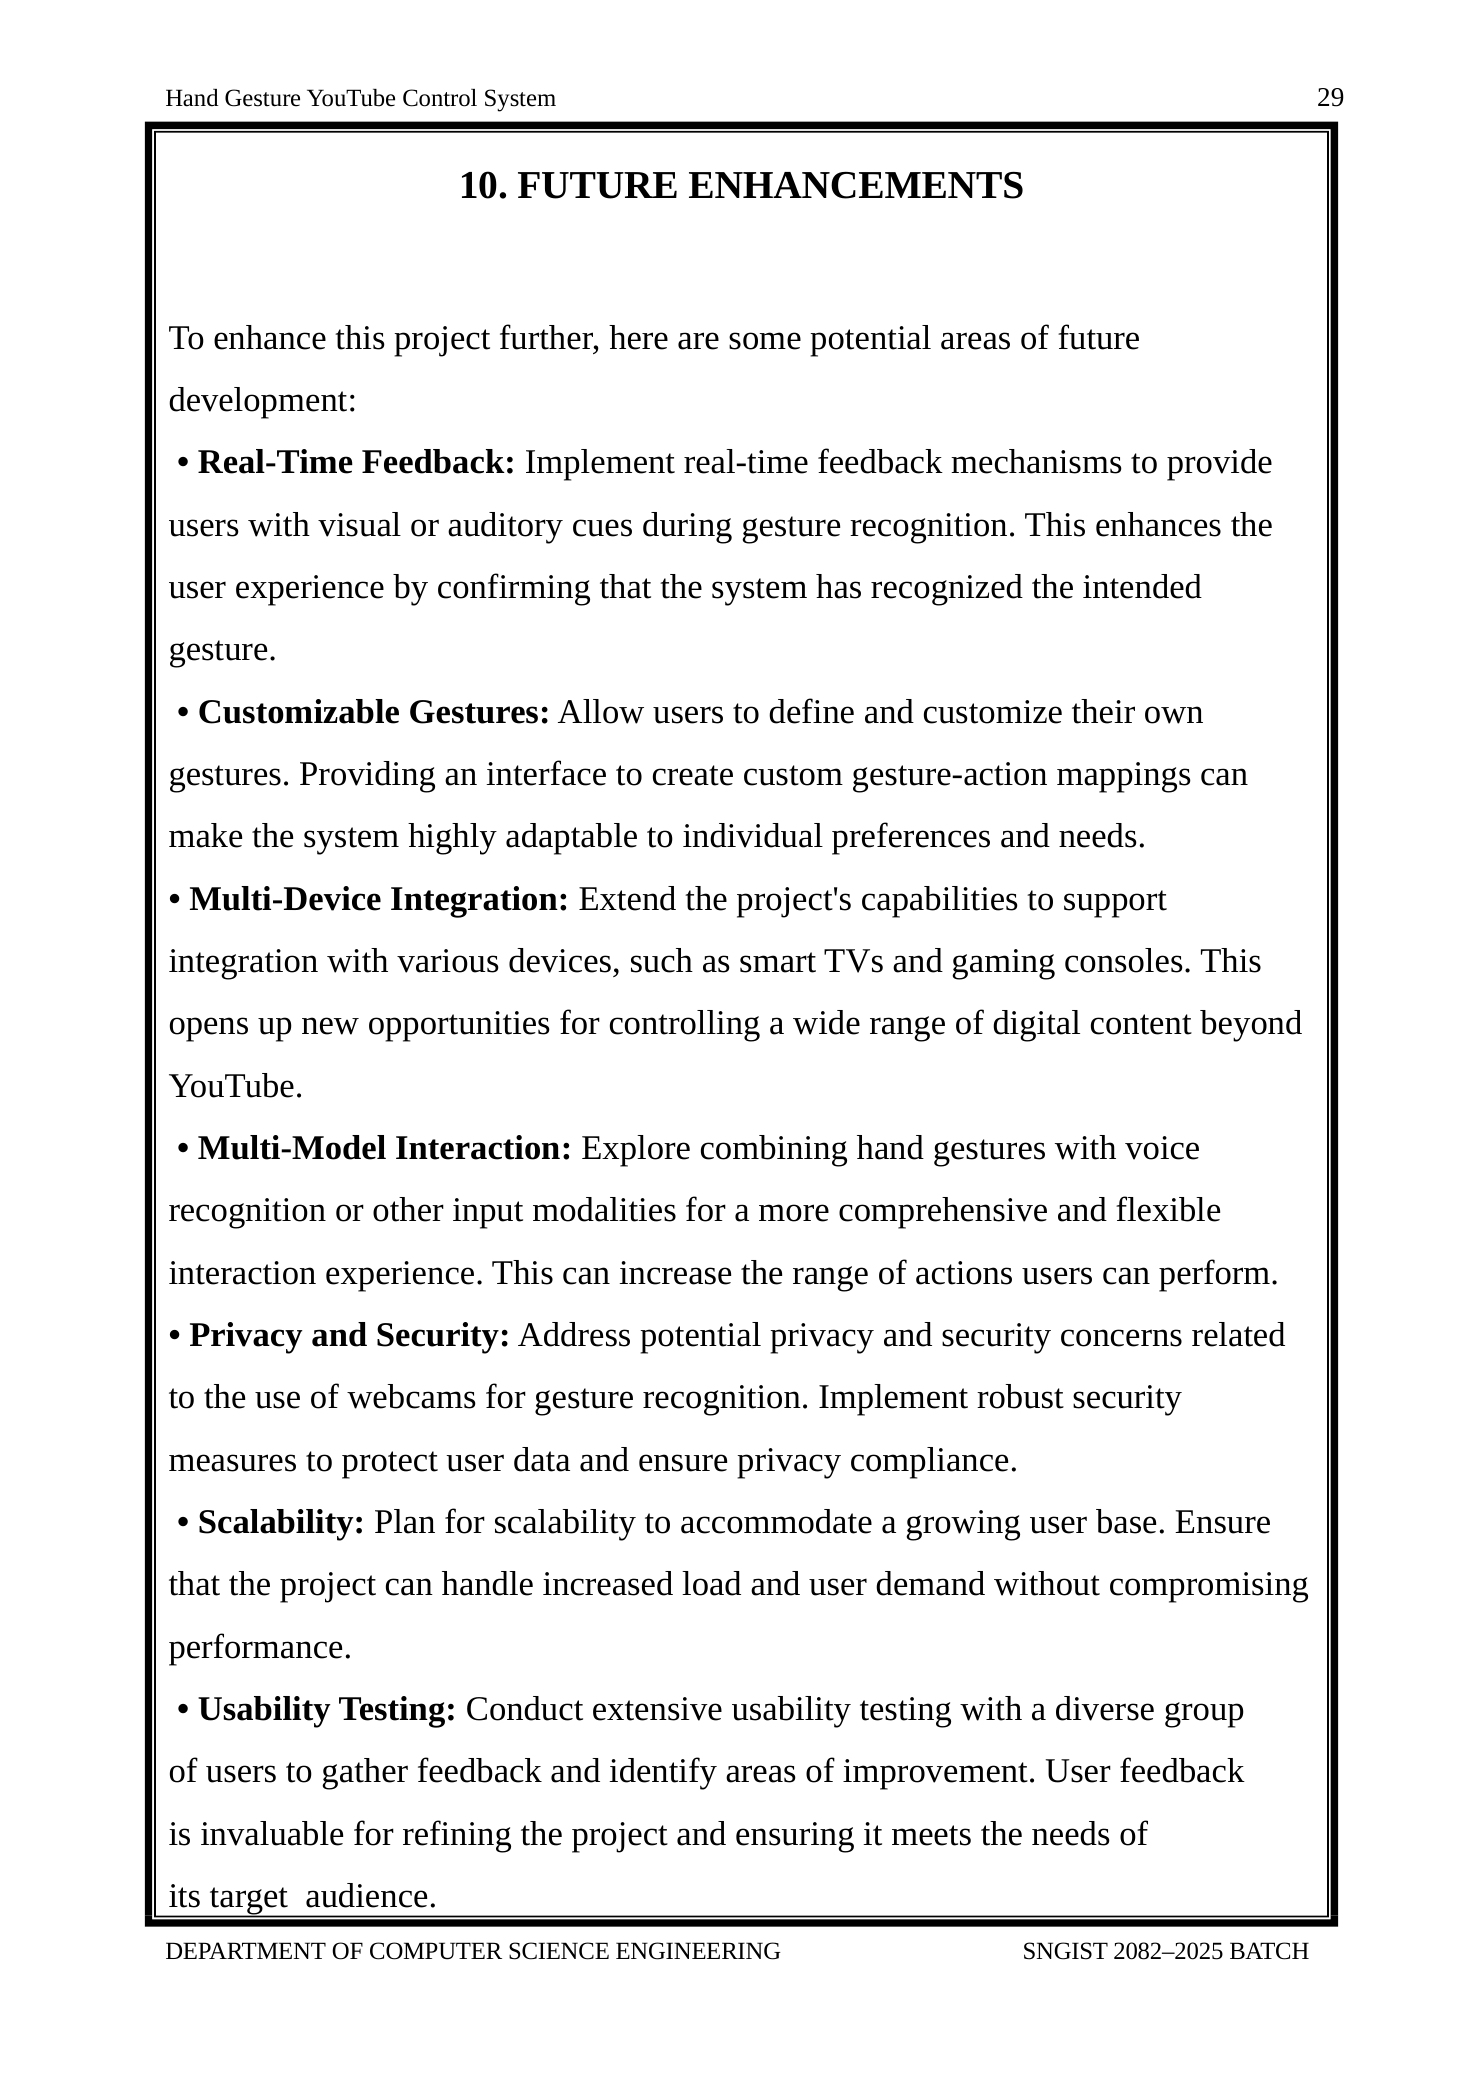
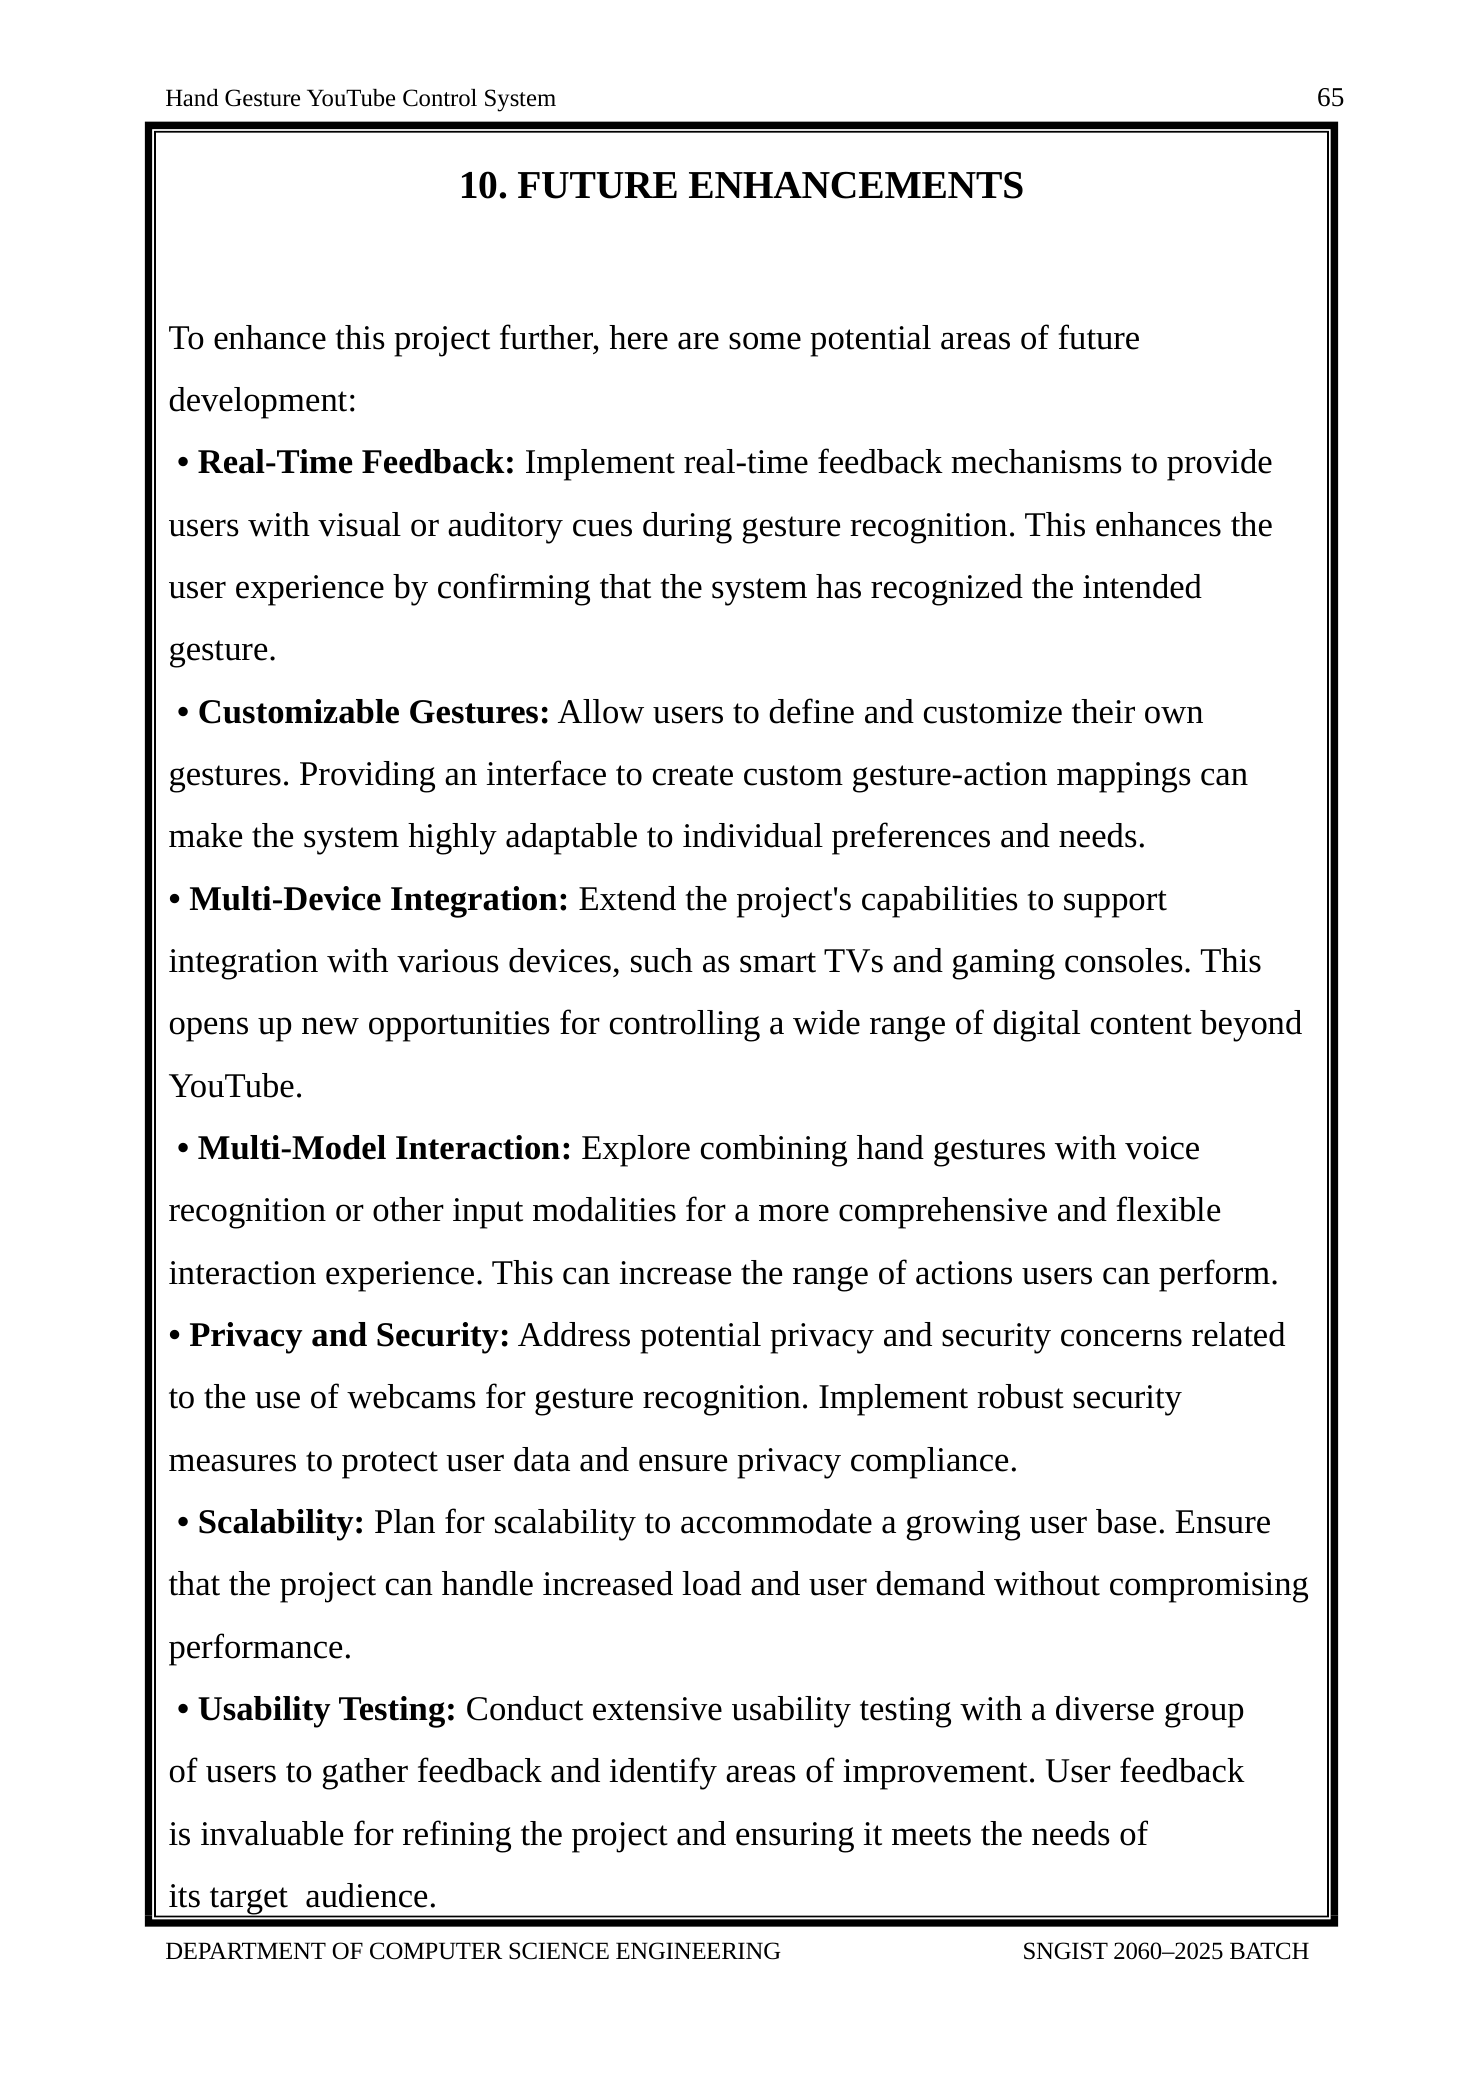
29: 29 -> 65 (1331, 98)
2082–2025: 2082–2025 -> 2060–2025 (1168, 1951)
